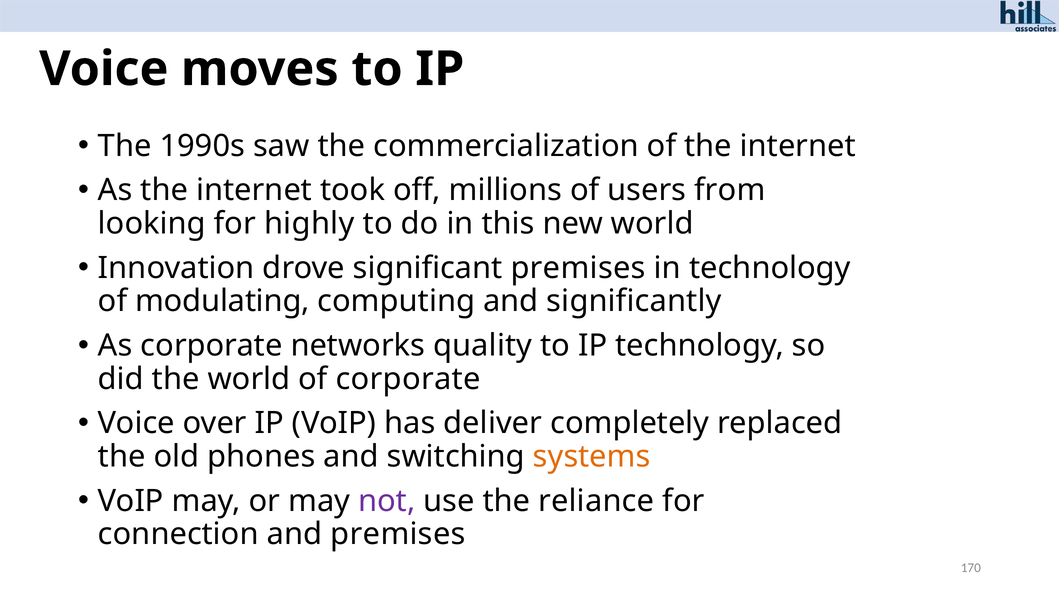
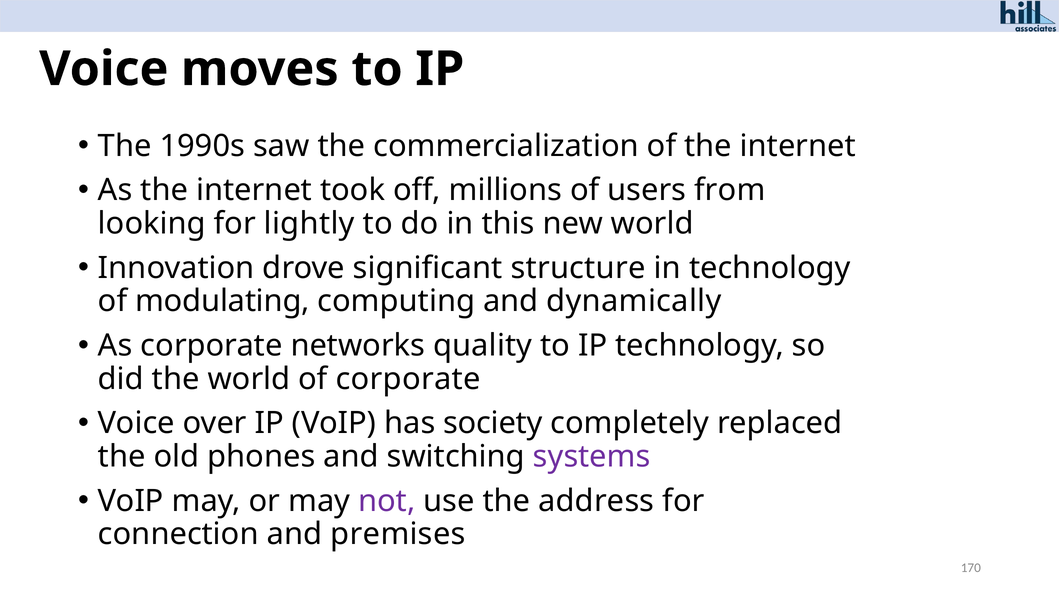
highly: highly -> lightly (309, 224)
significant premises: premises -> structure (578, 268)
significantly: significantly -> dynamically (634, 302)
deliver: deliver -> society (493, 424)
systems colour: orange -> purple (592, 457)
reliance: reliance -> address (596, 501)
